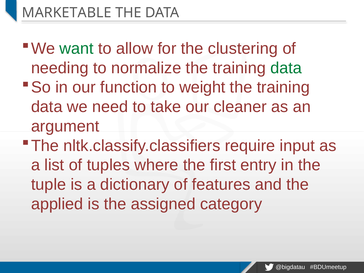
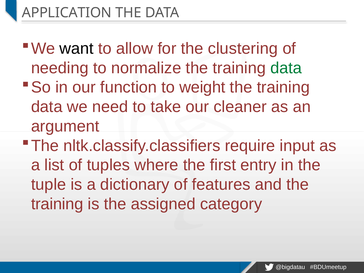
MARKETABLE: MARKETABLE -> APPLICATION (67, 13)
want colour: green -> black (77, 49)
applied: applied -> training (57, 204)
